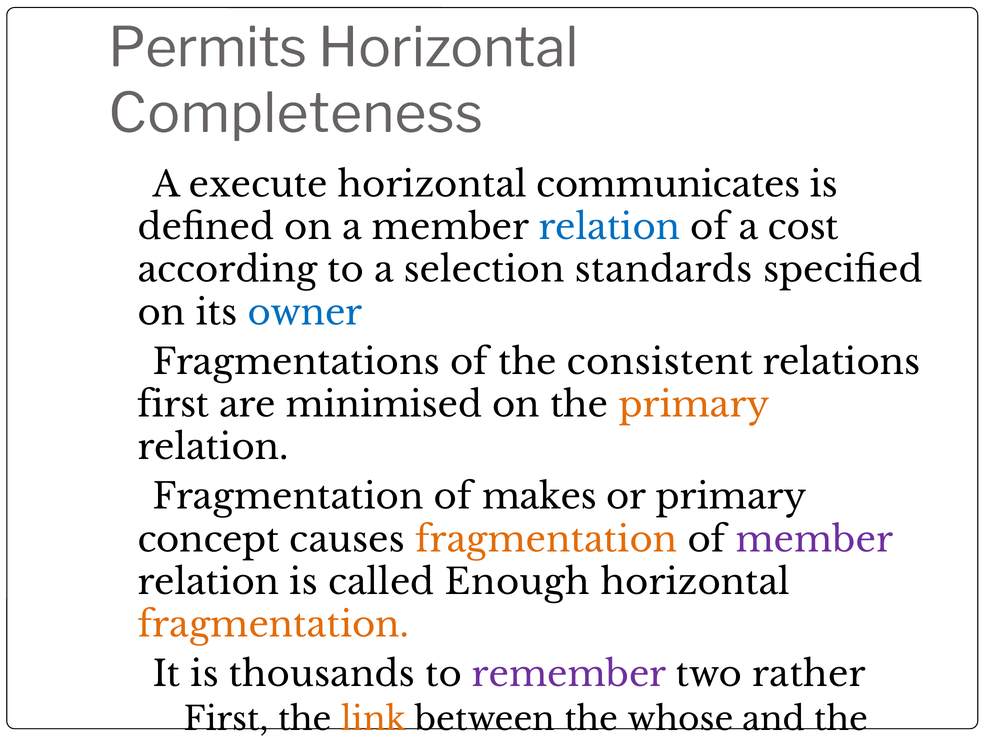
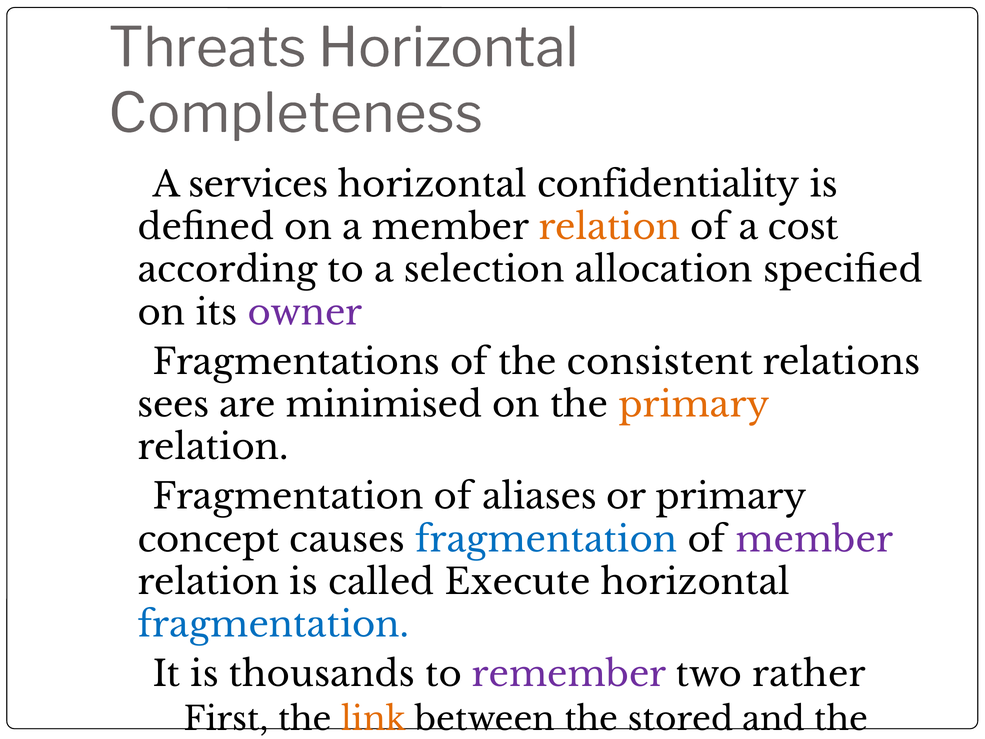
Permits: Permits -> Threats (207, 48)
execute: execute -> services (258, 185)
communicates: communicates -> confidentiality (668, 185)
relation colour: blue -> orange (609, 227)
standards: standards -> allocation (664, 270)
owner colour: blue -> purple (305, 313)
first: first -> sees (173, 405)
makes: makes -> aliases (539, 497)
fragmentation colour: orange -> blue (546, 540)
Enough: Enough -> Execute (518, 582)
fragmentation colour: orange -> blue (274, 625)
whose: whose -> stored (681, 719)
